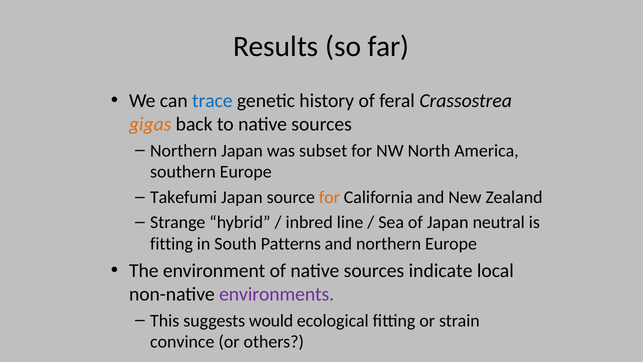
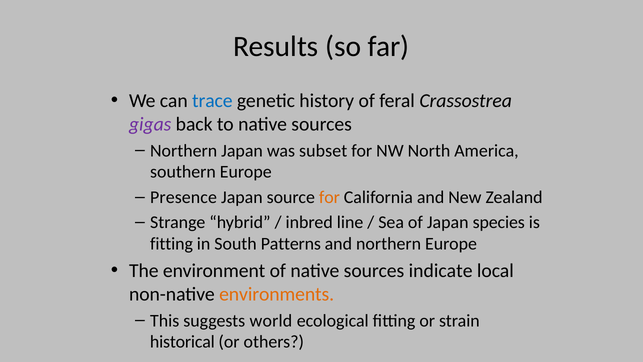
gigas colour: orange -> purple (150, 124)
Takefumi: Takefumi -> Presence (184, 197)
neutral: neutral -> species (499, 222)
environments colour: purple -> orange (277, 294)
would: would -> world (271, 320)
convince: convince -> historical (182, 342)
